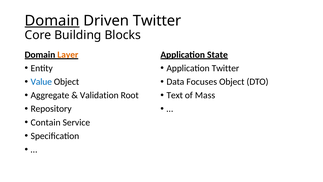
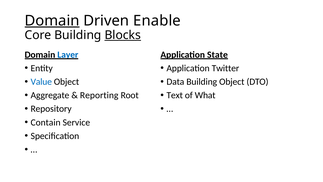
Driven Twitter: Twitter -> Enable (157, 21)
Blocks underline: none -> present (123, 35)
Layer colour: orange -> blue (68, 55)
Data Focuses: Focuses -> Building (202, 82)
Validation: Validation -> Reporting (99, 95)
Mass: Mass -> What (205, 95)
